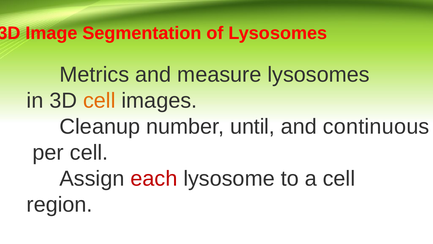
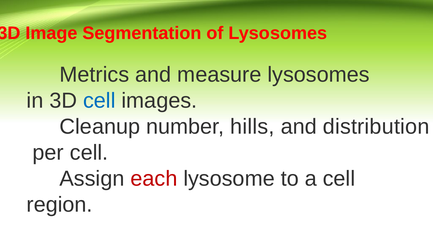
cell colour: orange -> blue (99, 101)
until: until -> hills (252, 127)
continuous: continuous -> distribution (376, 127)
